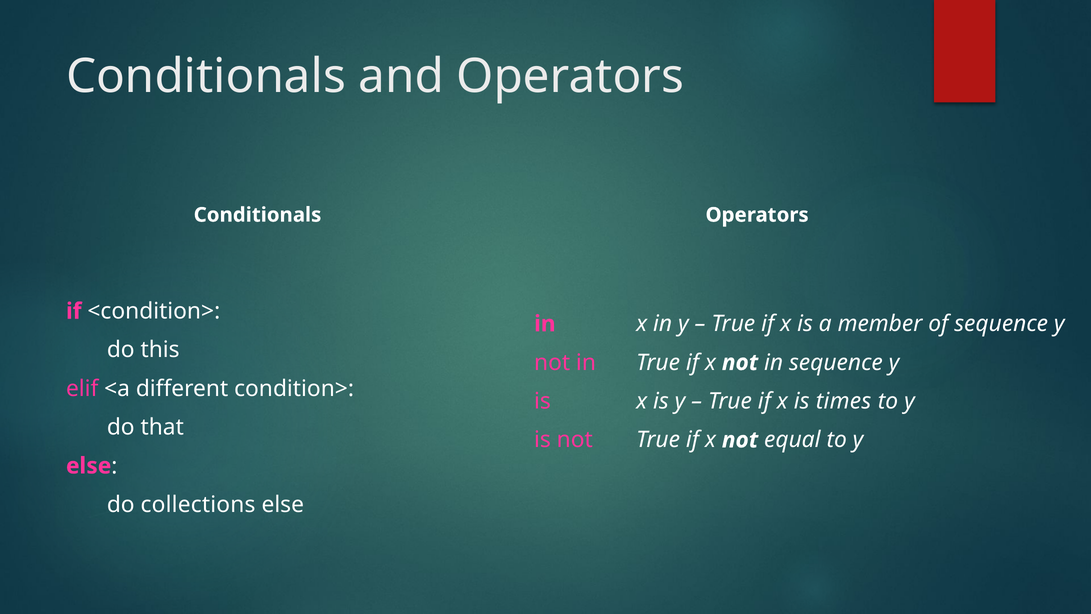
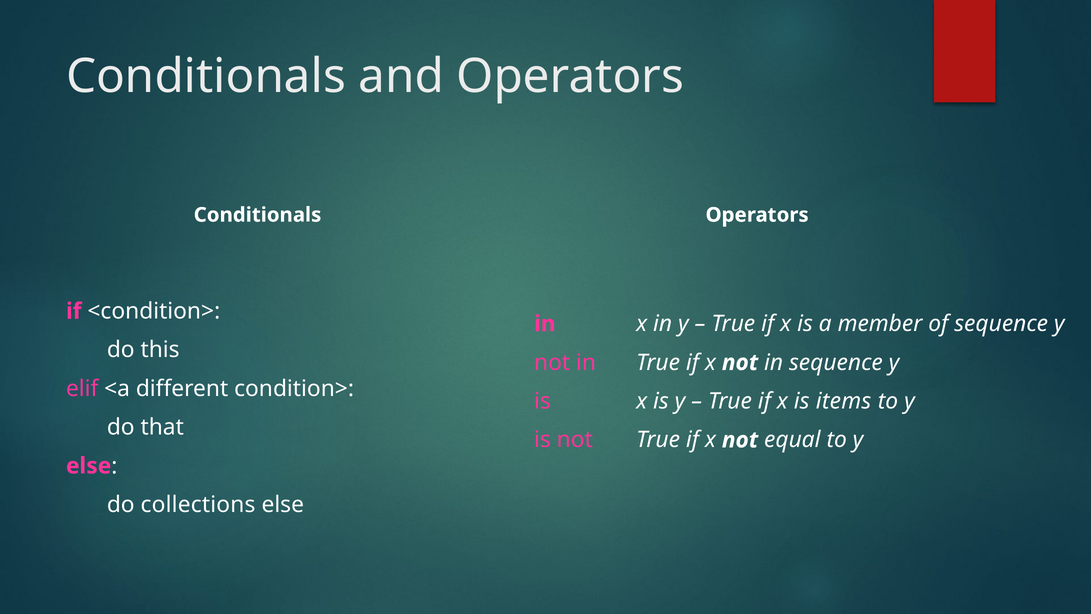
times: times -> items (844, 401)
